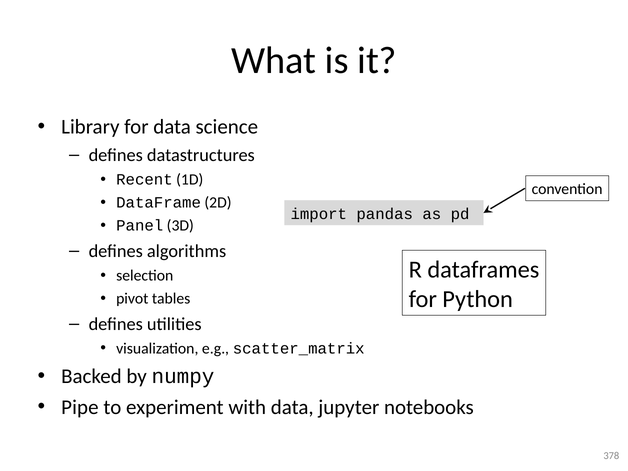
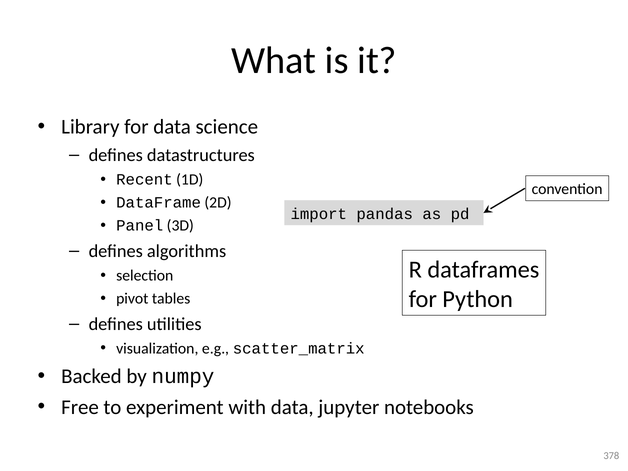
Pipe: Pipe -> Free (80, 407)
